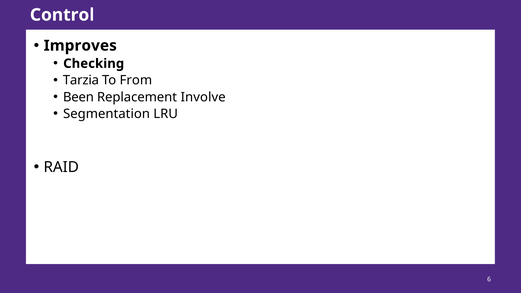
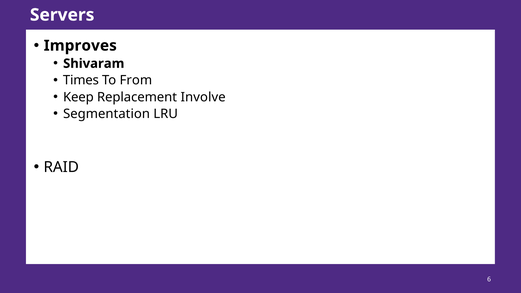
Control: Control -> Servers (62, 15)
Checking: Checking -> Shivaram (94, 64)
Tarzia: Tarzia -> Times (81, 80)
Been: Been -> Keep (78, 97)
